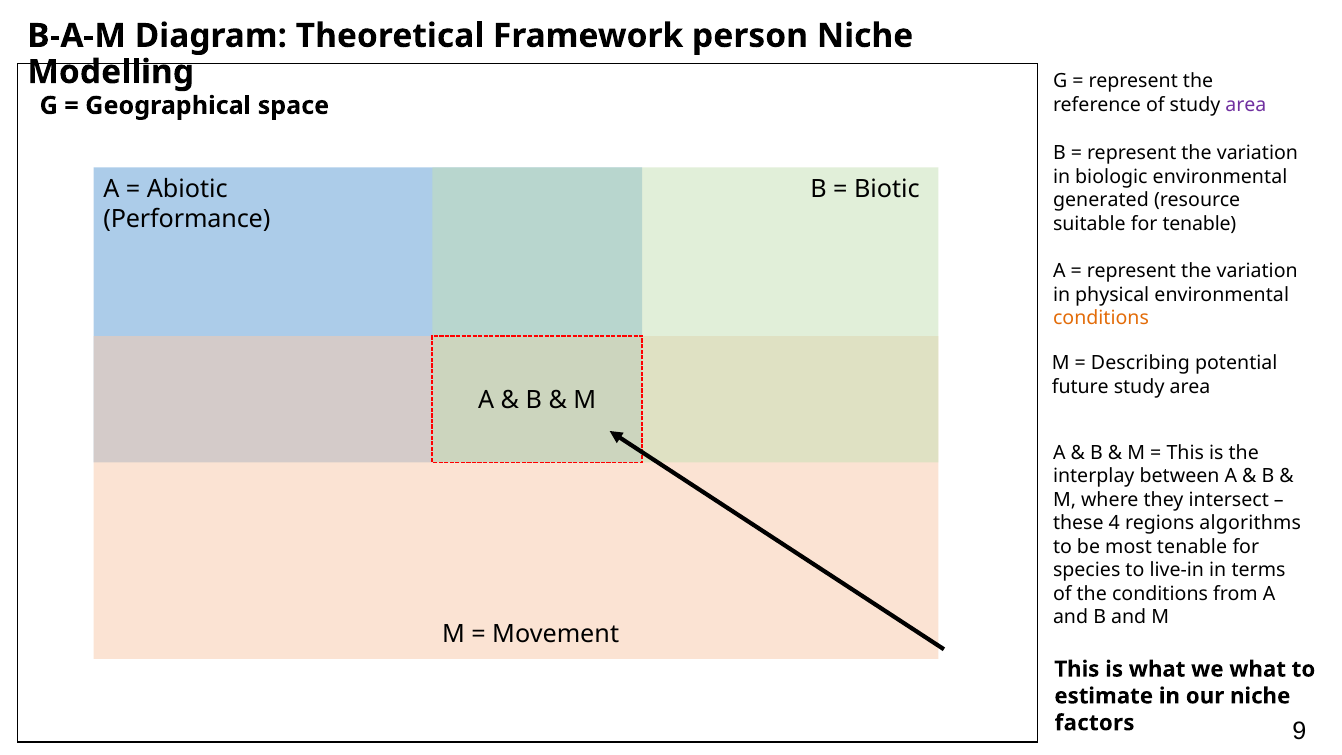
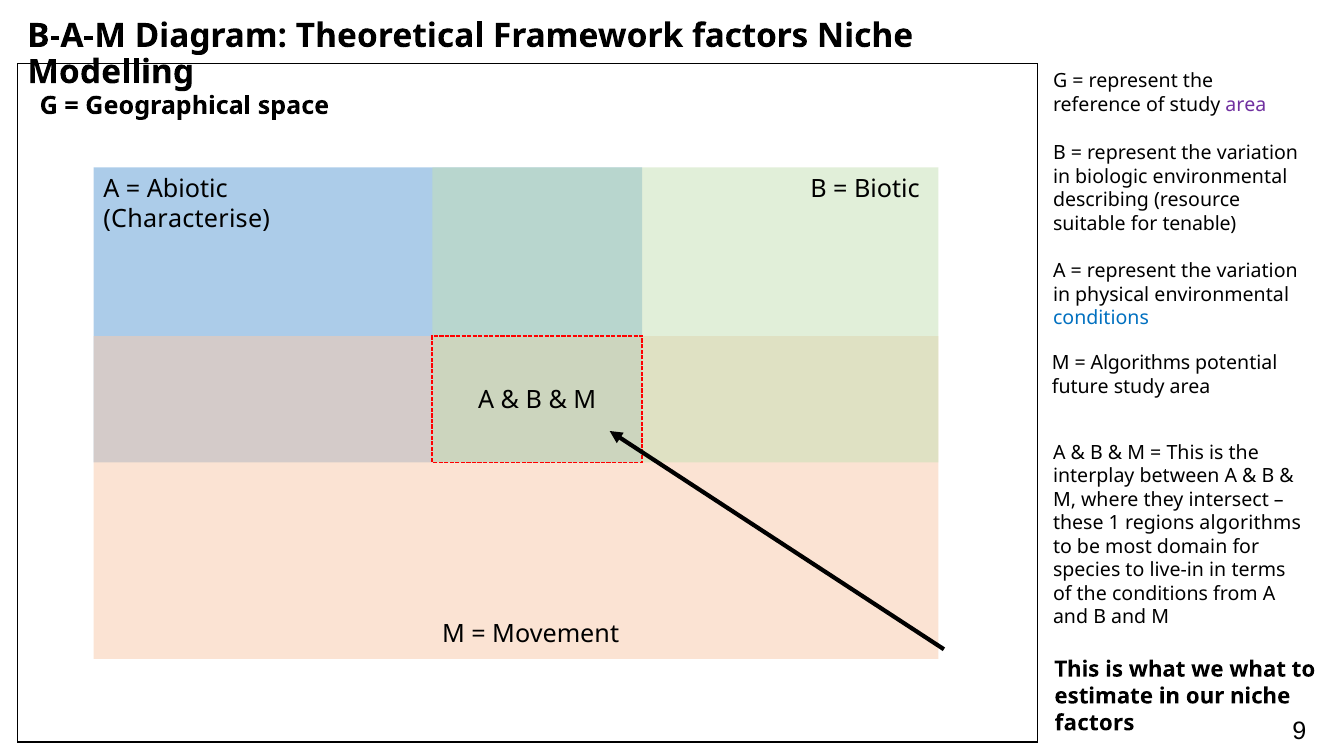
Framework person: person -> factors (750, 36)
generated: generated -> describing (1101, 200)
Performance: Performance -> Characterise (187, 219)
conditions colour: orange -> blue (1101, 318)
Describing: Describing -> Algorithms (1141, 363)
4: 4 -> 1 (1114, 523)
most tenable: tenable -> domain (1192, 547)
